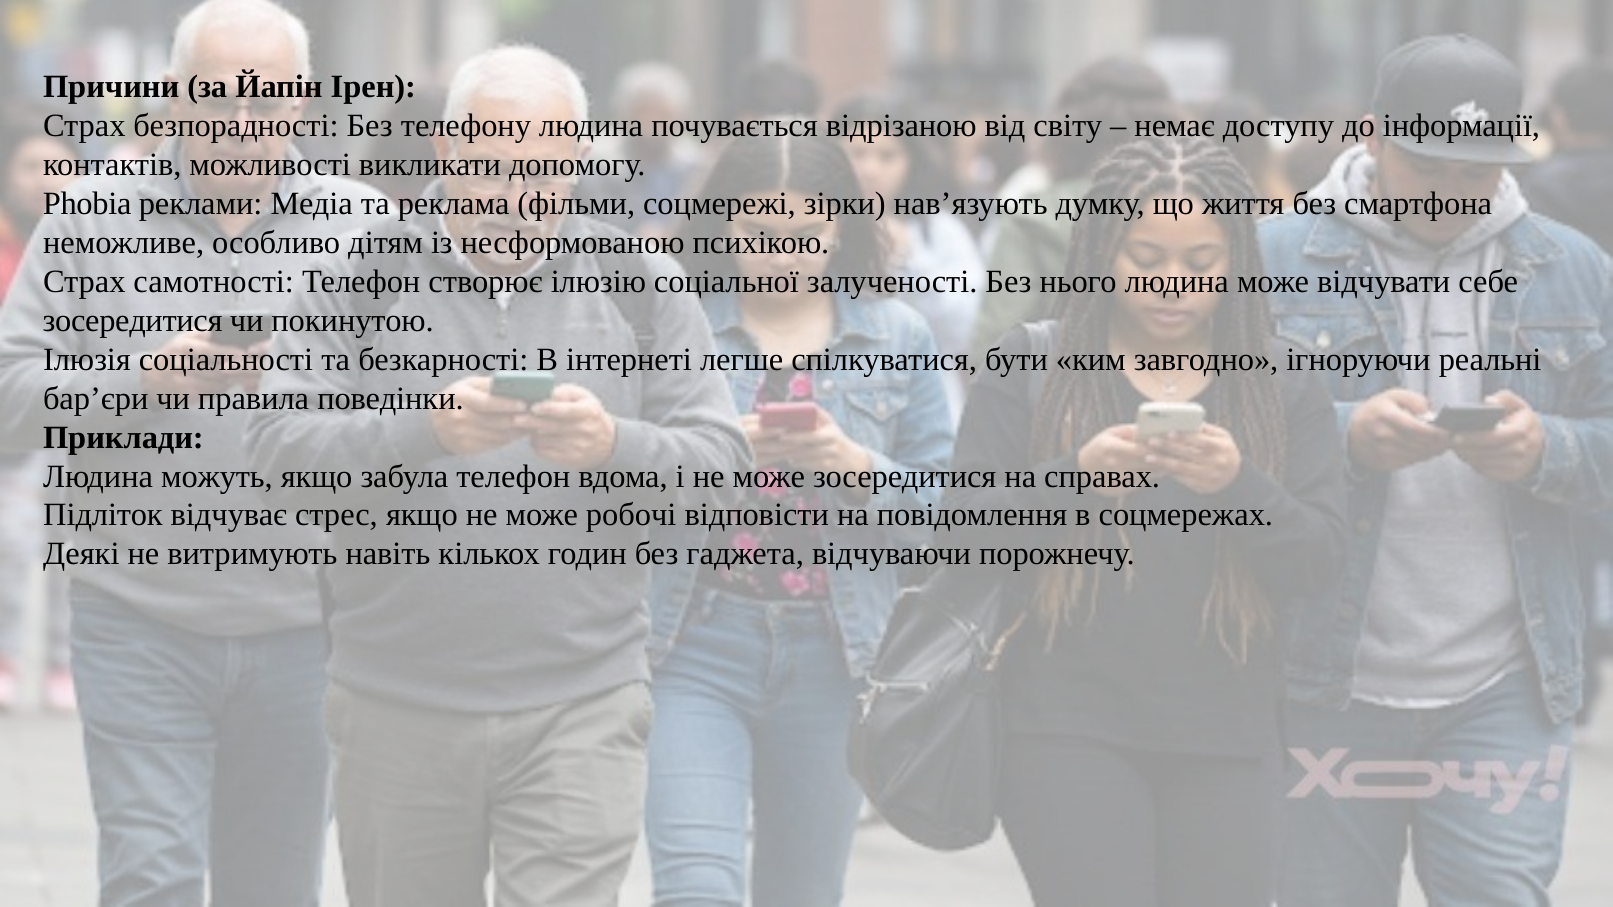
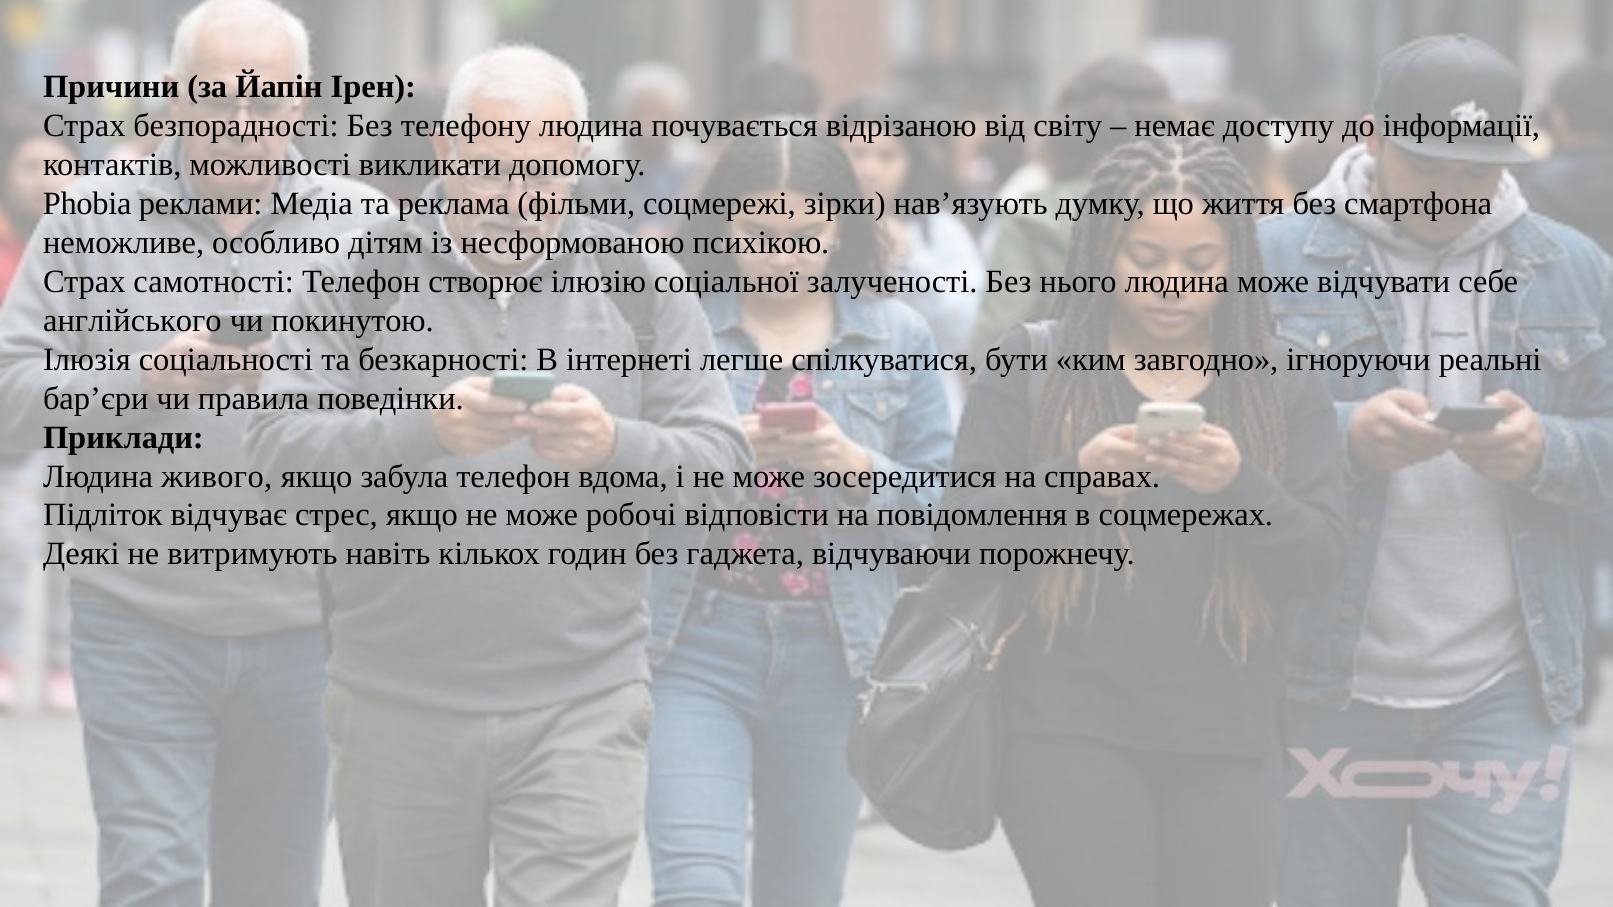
зосередитися: зосередитися -> англійського (132, 320)
можуть: можуть -> живого (217, 476)
